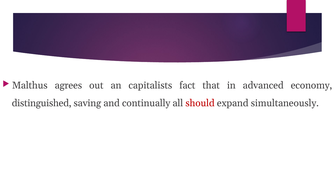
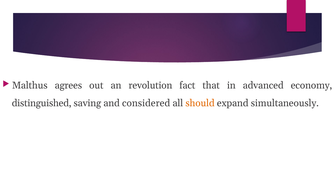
capitalists: capitalists -> revolution (150, 85)
continually: continually -> considered (146, 103)
should colour: red -> orange (200, 103)
